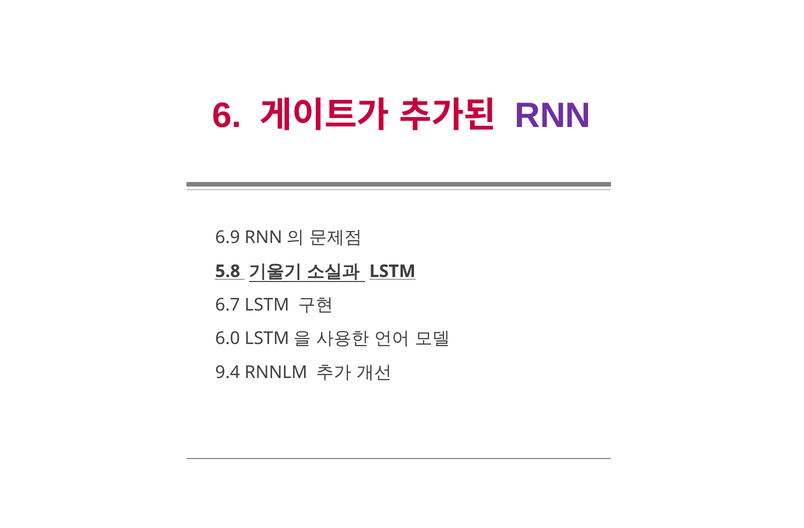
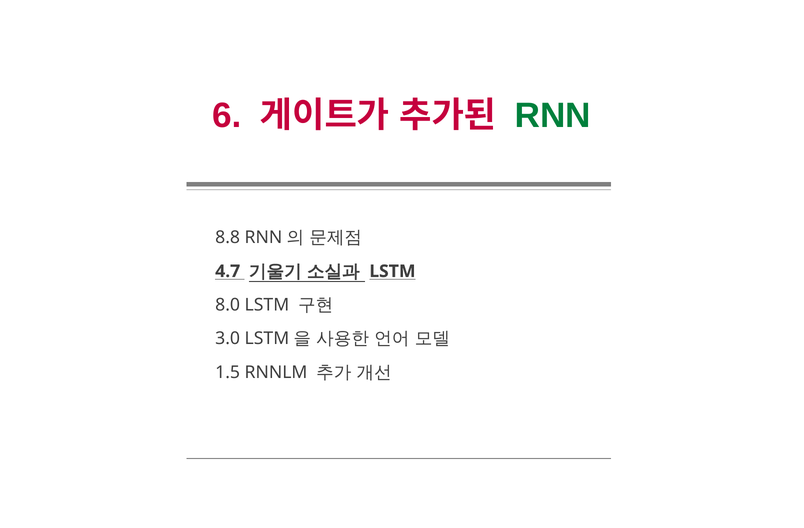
RNN colour: purple -> green (553, 116)
6.9: 6.9 -> 8.8 (228, 238)
5.8: 5.8 -> 4.7 (228, 271)
6.7: 6.7 -> 8.0 (228, 305)
6.0: 6.0 -> 3.0 (228, 339)
9.4: 9.4 -> 1.5 (228, 372)
